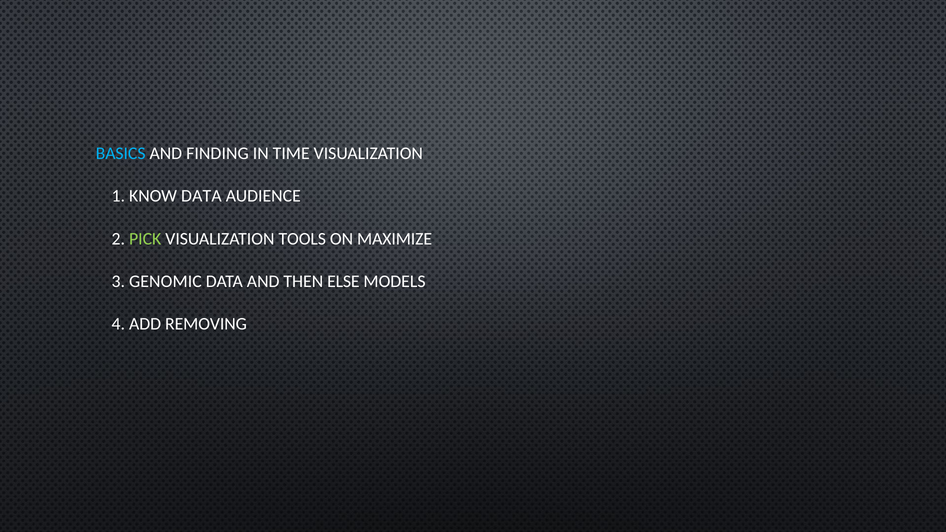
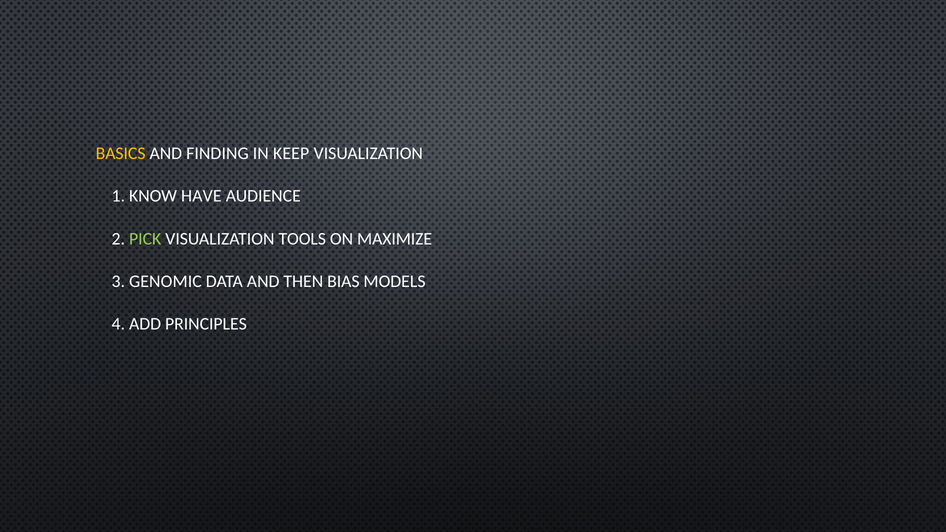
BASICS colour: light blue -> yellow (121, 154)
TIME: TIME -> KEEP (291, 154)
KNOW DATA: DATA -> HAVE (201, 196)
ELSE: ELSE -> BIAS (343, 281)
REMOVING: REMOVING -> PRINCIPLES (206, 324)
